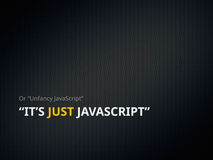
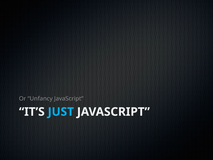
JUST colour: yellow -> light blue (61, 112)
